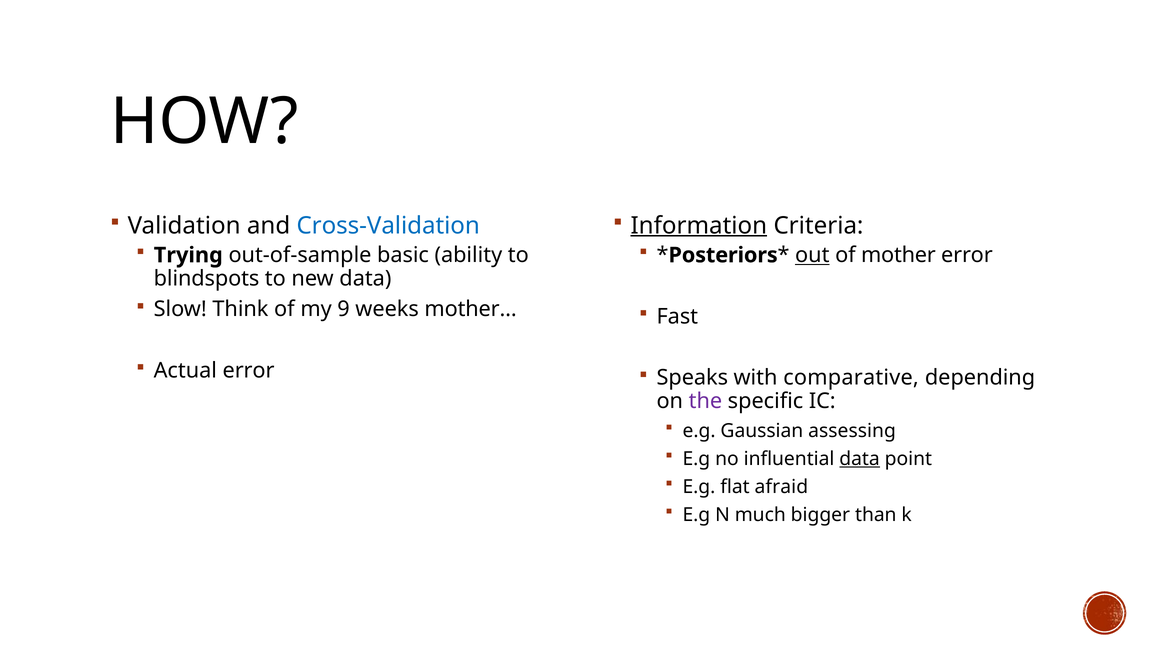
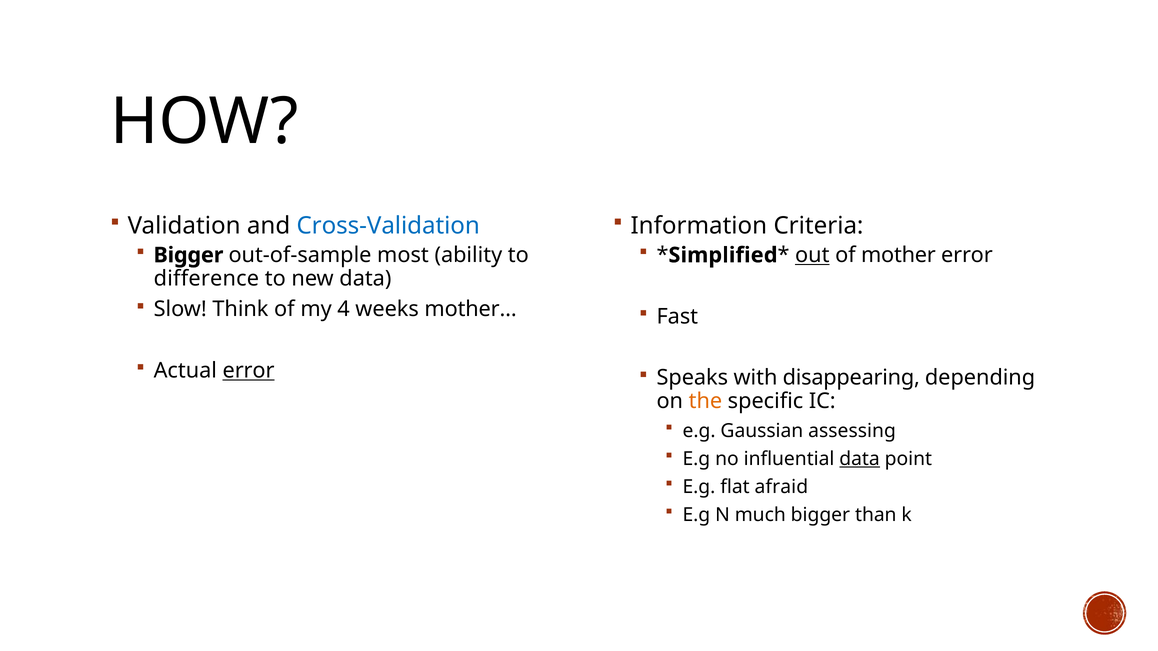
Information underline: present -> none (699, 226)
Trying: Trying -> Bigger (188, 255)
basic: basic -> most (403, 255)
Posteriors: Posteriors -> Simplified (723, 255)
blindspots: blindspots -> difference (206, 279)
9: 9 -> 4 (343, 309)
error underline: none -> present (249, 371)
comparative: comparative -> disappearing (851, 378)
the colour: purple -> orange (705, 402)
